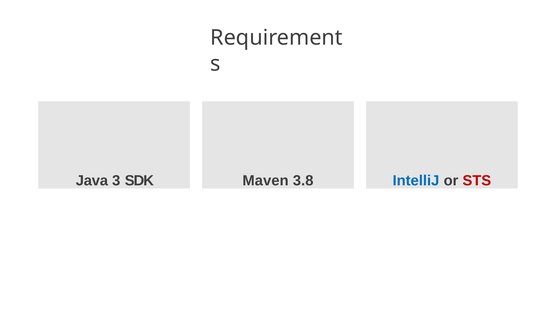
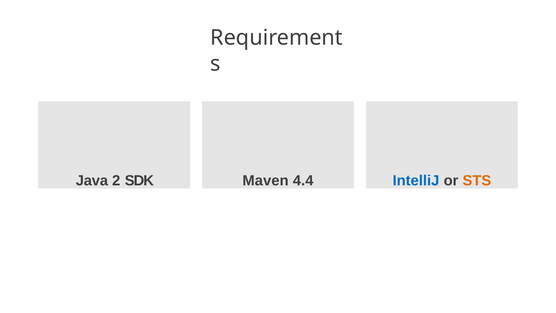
3: 3 -> 2 (116, 181)
3.8: 3.8 -> 4.4 (303, 181)
STS colour: red -> orange (477, 181)
